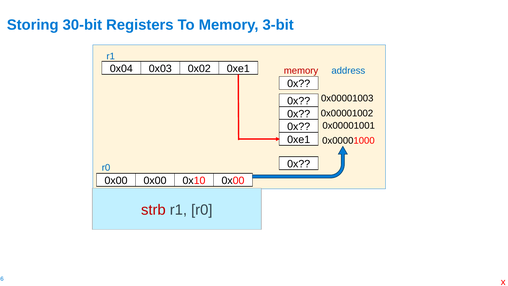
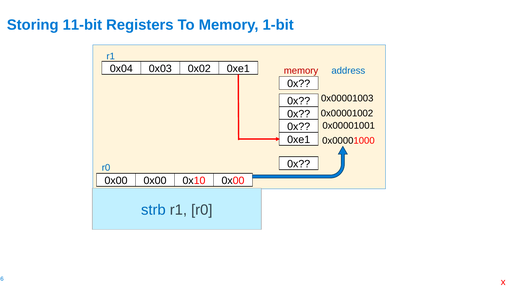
30-bit: 30-bit -> 11-bit (82, 25)
3-bit: 3-bit -> 1-bit (278, 25)
strb colour: red -> blue (153, 210)
